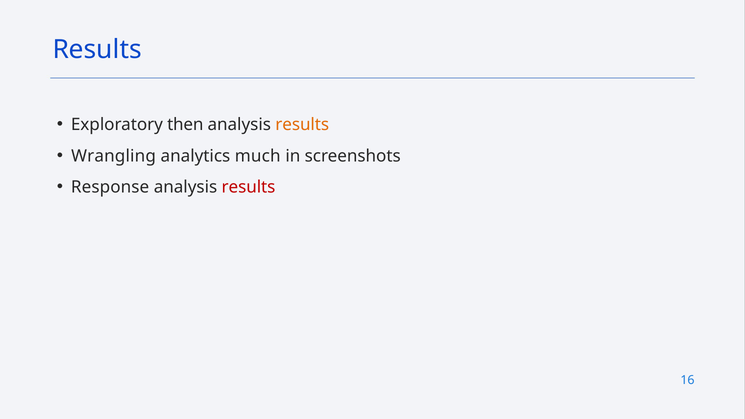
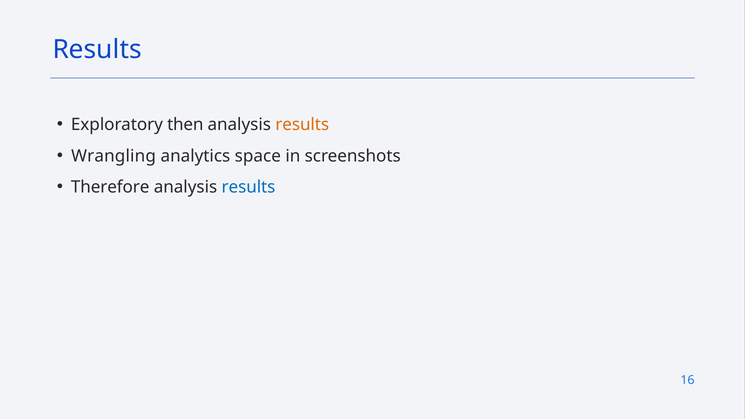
much: much -> space (258, 156)
Response: Response -> Therefore (110, 187)
results colour: red -> blue (248, 187)
